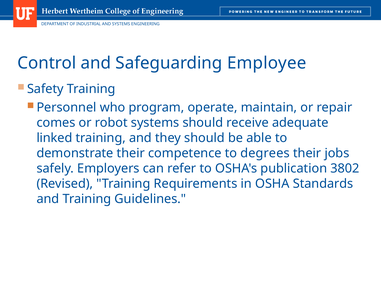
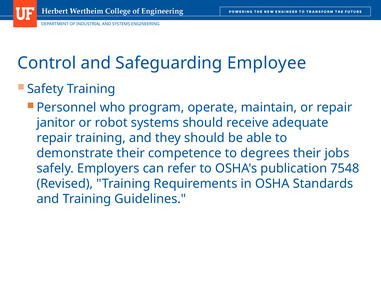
comes: comes -> janitor (56, 123)
linked: linked -> repair (54, 138)
3802: 3802 -> 7548 (345, 168)
